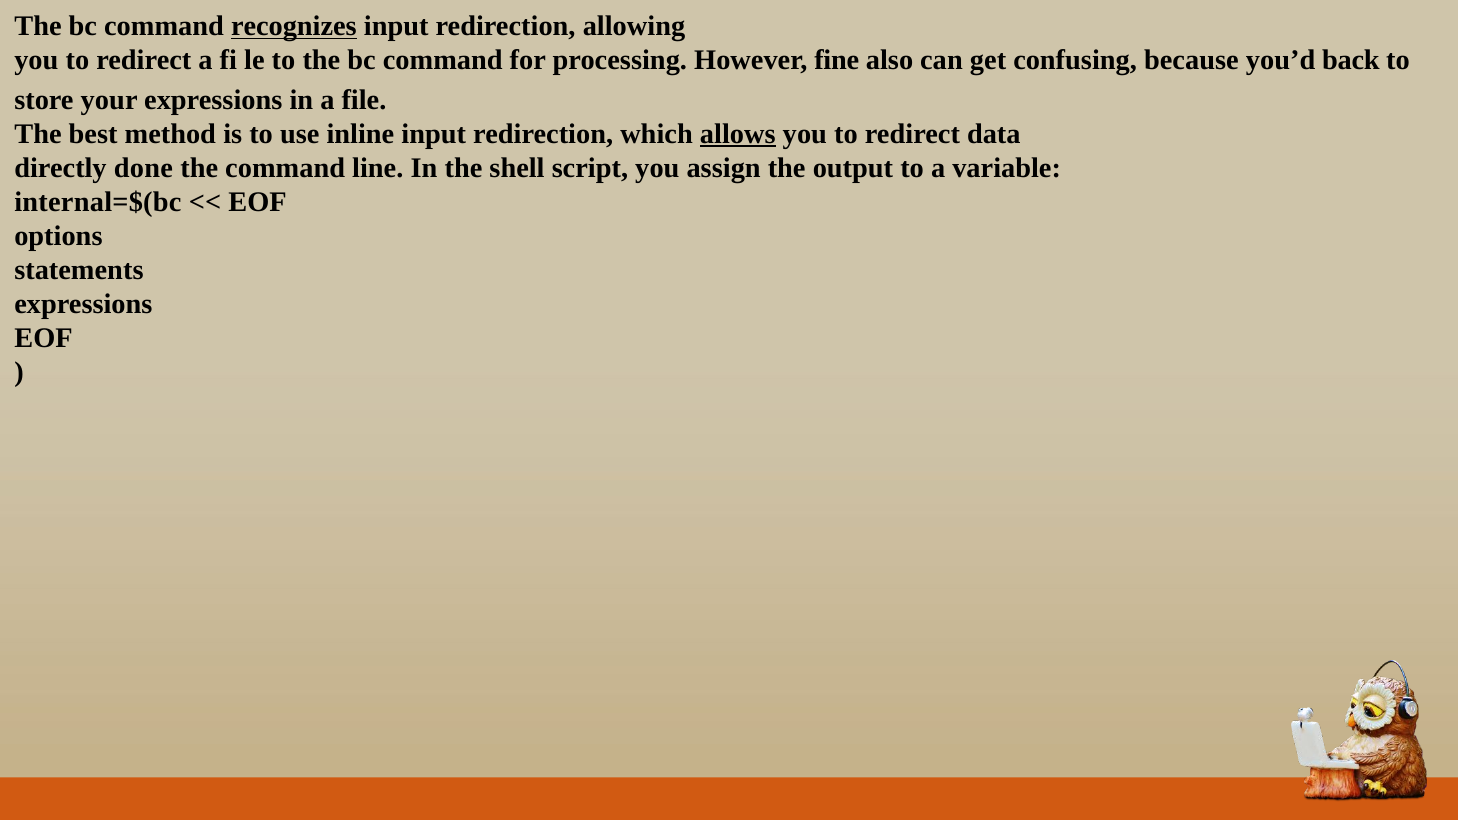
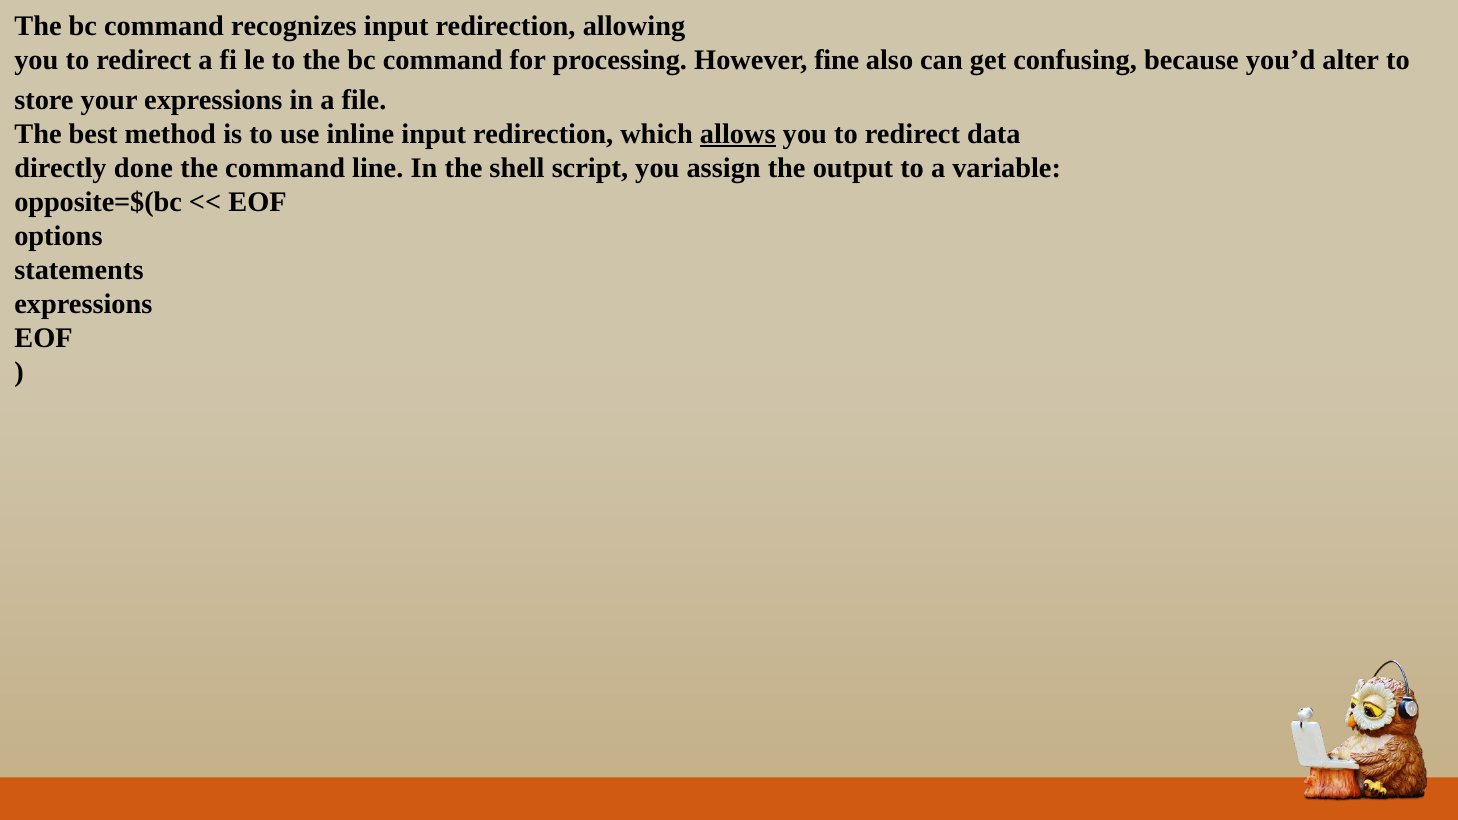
recognizes underline: present -> none (294, 26)
back: back -> alter (1351, 60)
internal=$(bc: internal=$(bc -> opposite=$(bc (98, 202)
